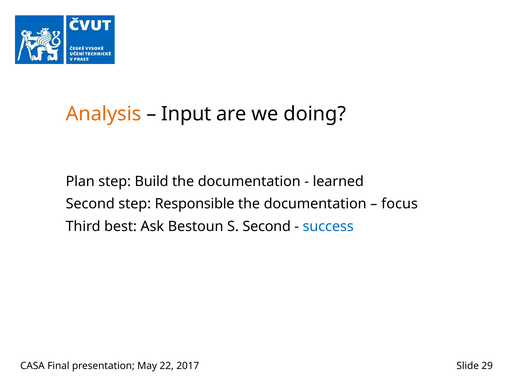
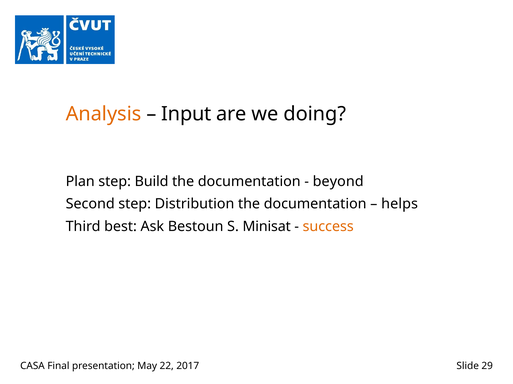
learned: learned -> beyond (338, 182)
Responsible: Responsible -> Distribution (195, 204)
focus: focus -> helps (400, 204)
S Second: Second -> Minisat (267, 227)
success colour: blue -> orange (328, 227)
